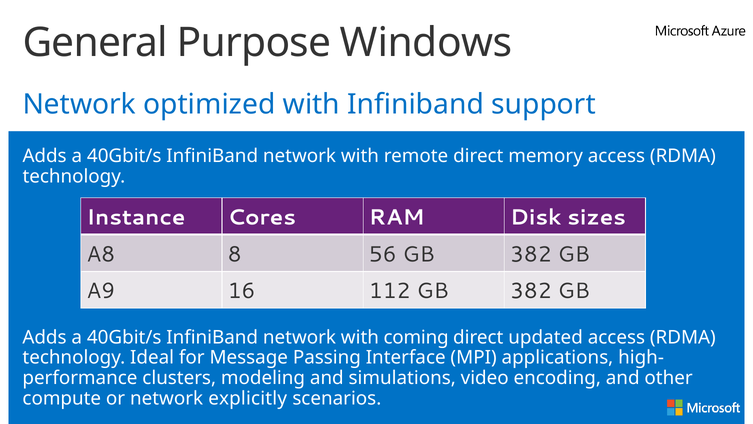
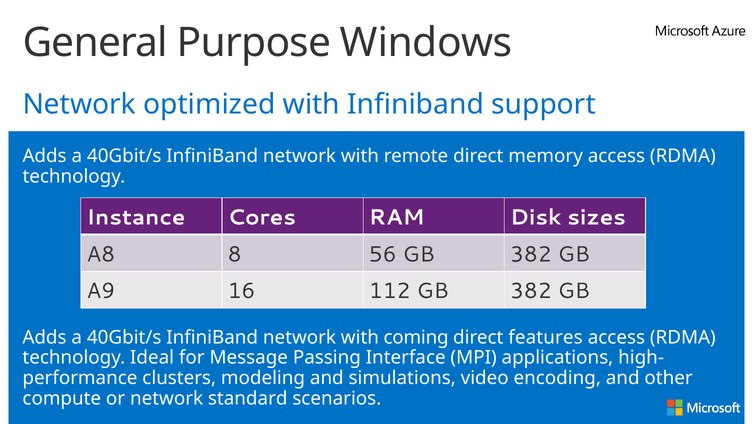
updated: updated -> features (546, 337)
explicitly: explicitly -> standard (248, 398)
